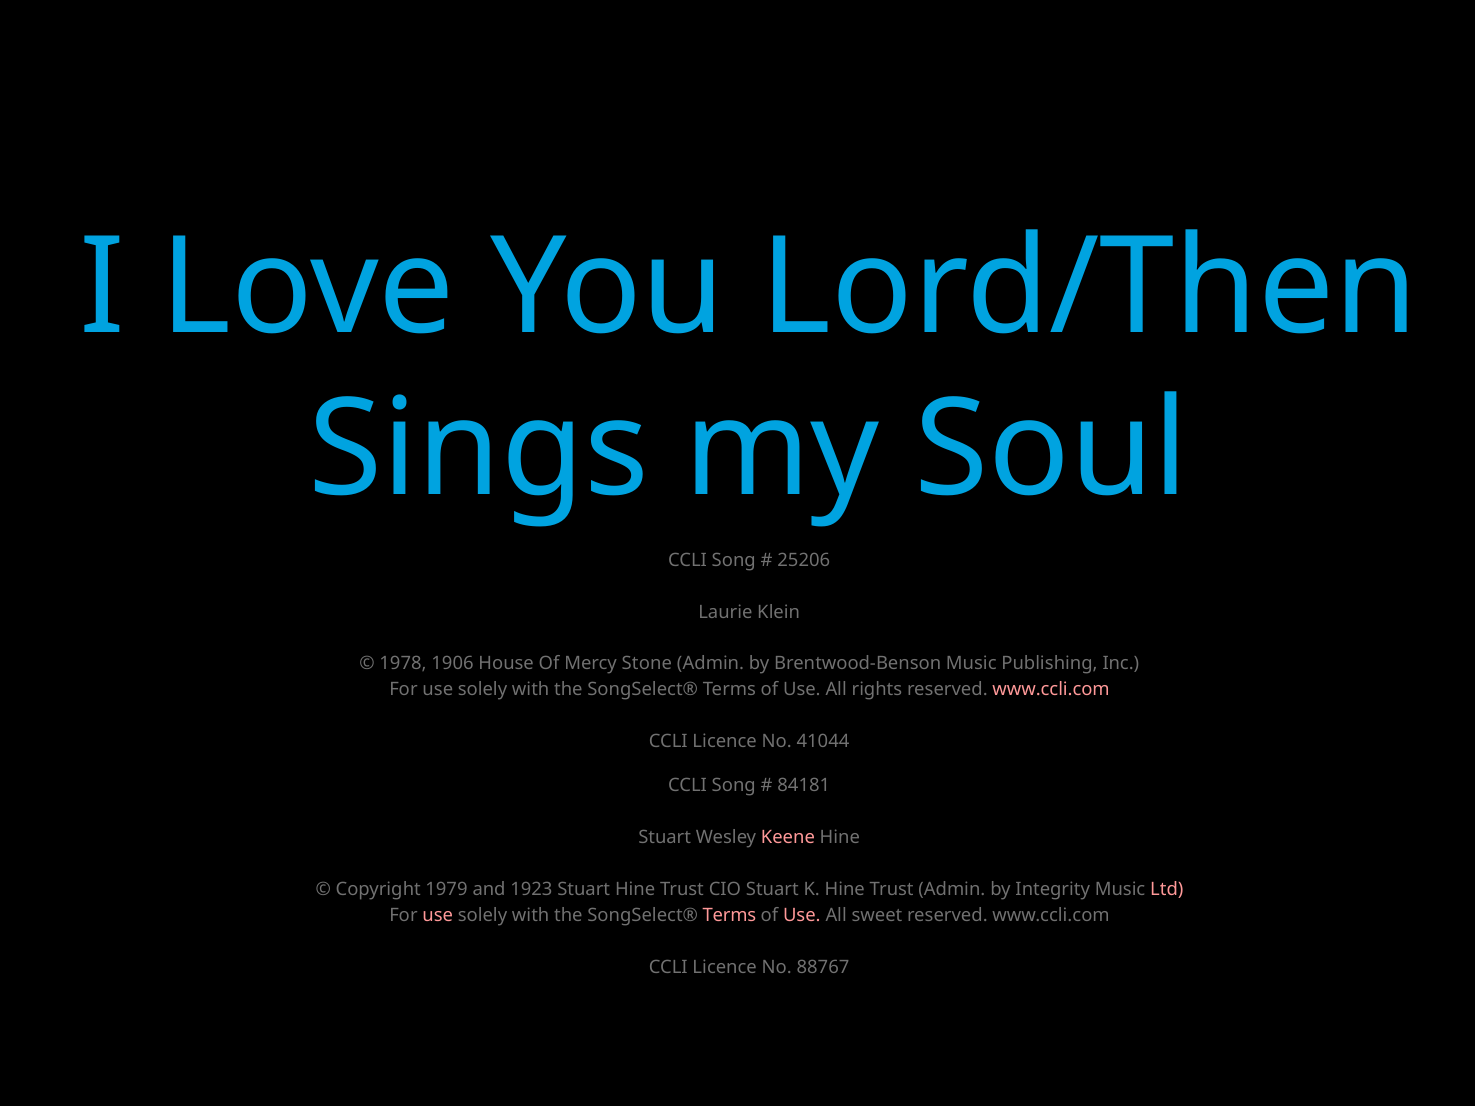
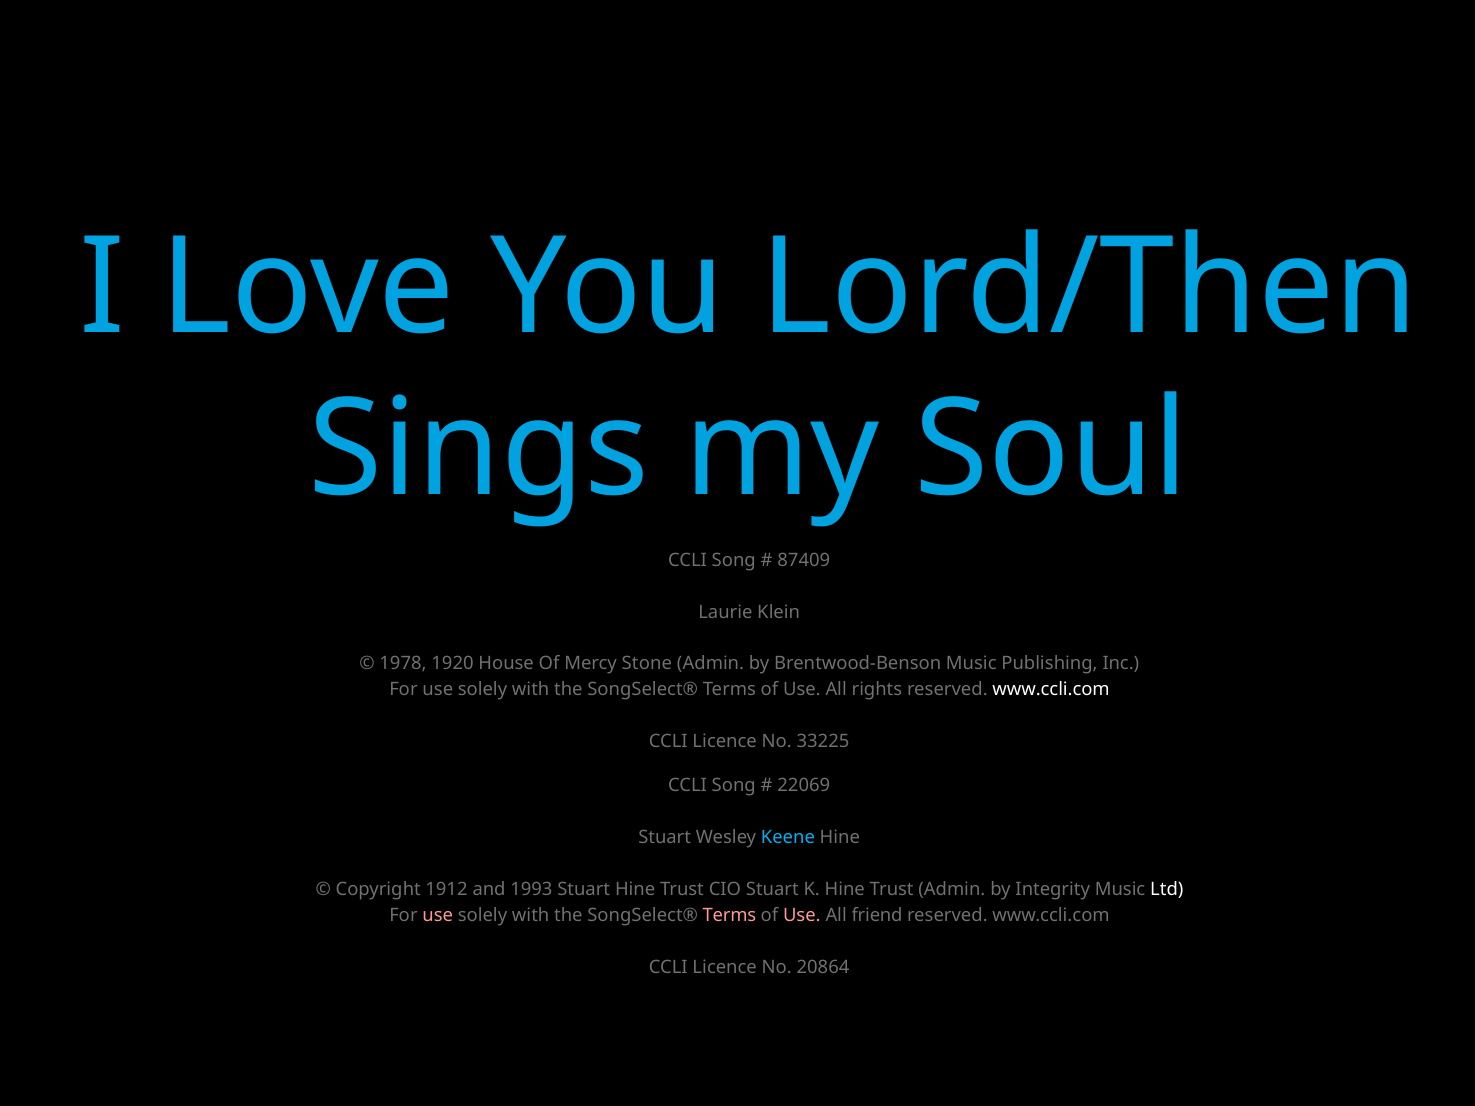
25206: 25206 -> 87409 (804, 560)
1906: 1906 -> 1920 (453, 664)
www.ccli.com colour: pink -> white (1051, 690)
41044: 41044 -> 33225 (823, 742)
84181: 84181 -> 22069 (804, 786)
Keene colour: pink -> light blue (788, 838)
1979: 1979 -> 1912 (446, 890)
1923: 1923 -> 1993 (532, 890)
Ltd colour: pink -> white (1167, 890)
sweet: sweet -> friend (877, 916)
88767: 88767 -> 20864 (823, 967)
